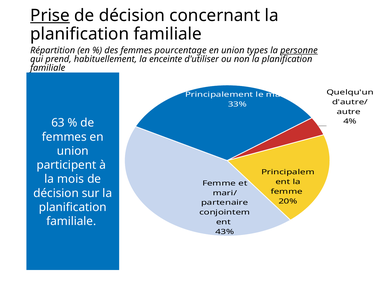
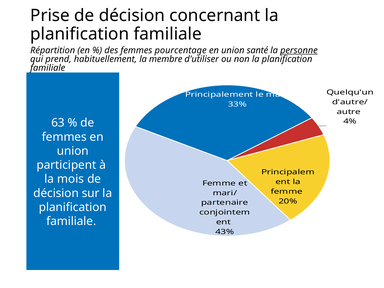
Prise underline: present -> none (50, 15)
types: types -> santé (257, 50)
enceinte: enceinte -> membre (166, 59)
